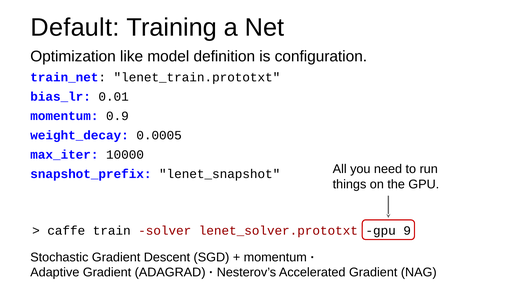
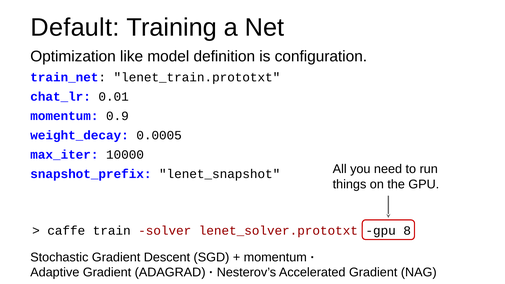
bias_lr: bias_lr -> chat_lr (61, 97)
9: 9 -> 8 (407, 231)
